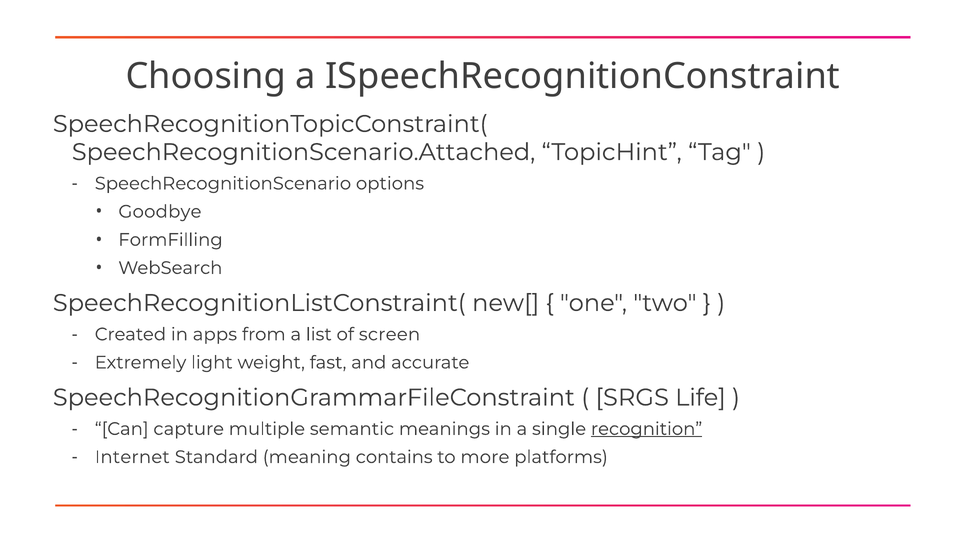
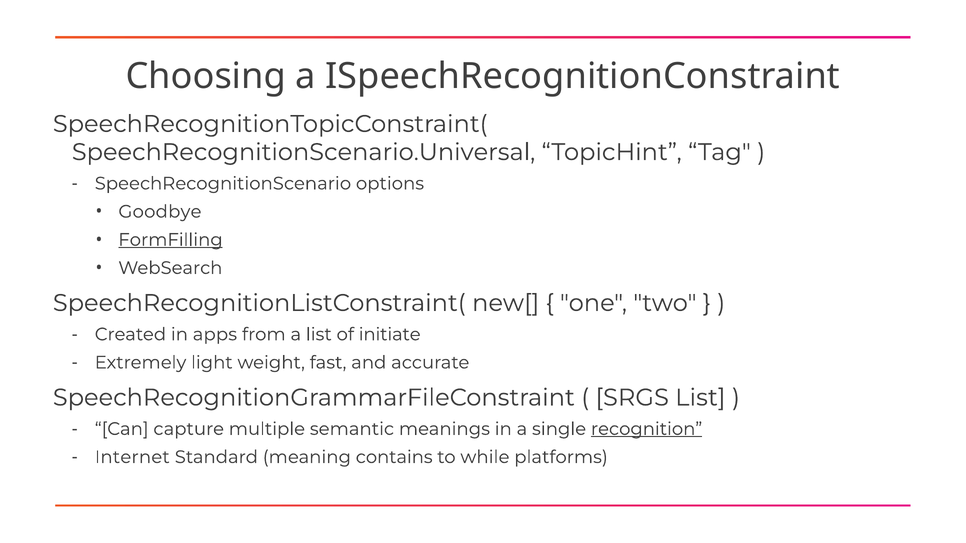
SpeechRecognitionScenario.Attached: SpeechRecognitionScenario.Attached -> SpeechRecognitionScenario.Universal (304, 152)
FormFilling underline: none -> present (170, 240)
screen: screen -> initiate (390, 335)
SRGS Life: Life -> List (700, 398)
more: more -> while (485, 457)
